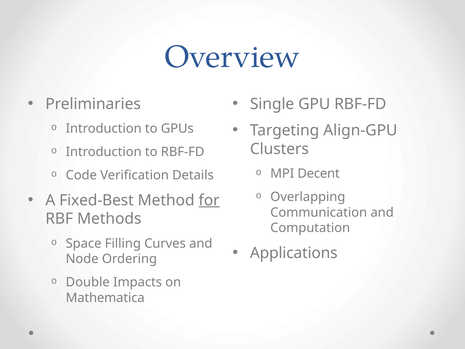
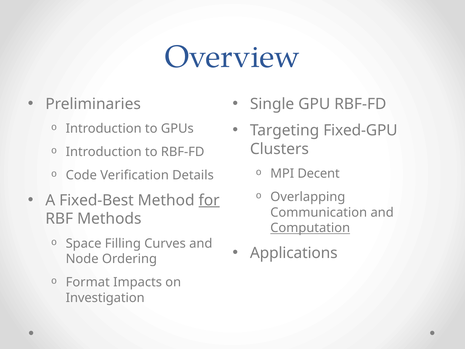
Align-GPU: Align-GPU -> Fixed-GPU (360, 130)
Computation underline: none -> present (310, 228)
Double: Double -> Format (88, 282)
Mathematica: Mathematica -> Investigation (105, 298)
